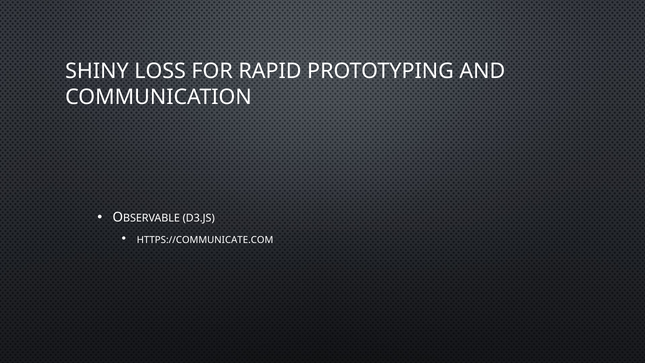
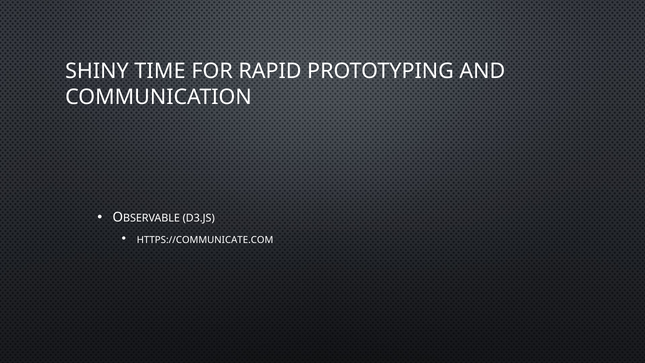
LOSS: LOSS -> TIME (160, 71)
